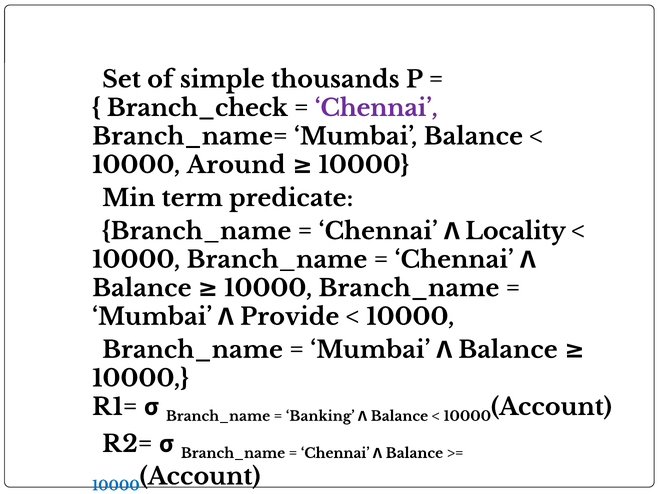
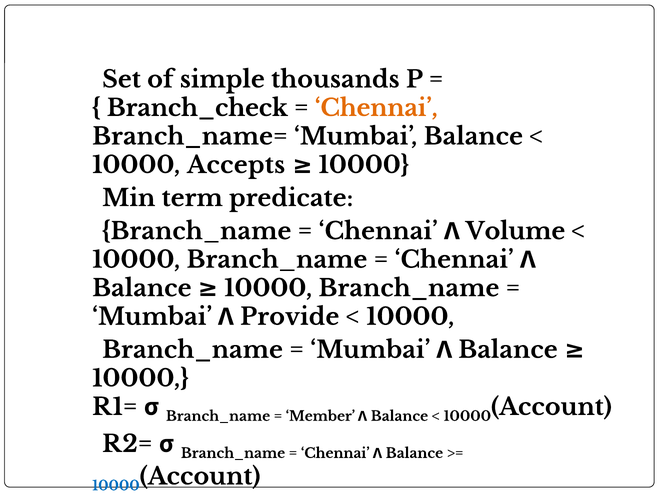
Chennai colour: purple -> orange (376, 108)
Around: Around -> Accepts (236, 165)
Locality: Locality -> Volume (515, 231)
Banking: Banking -> Member (320, 417)
